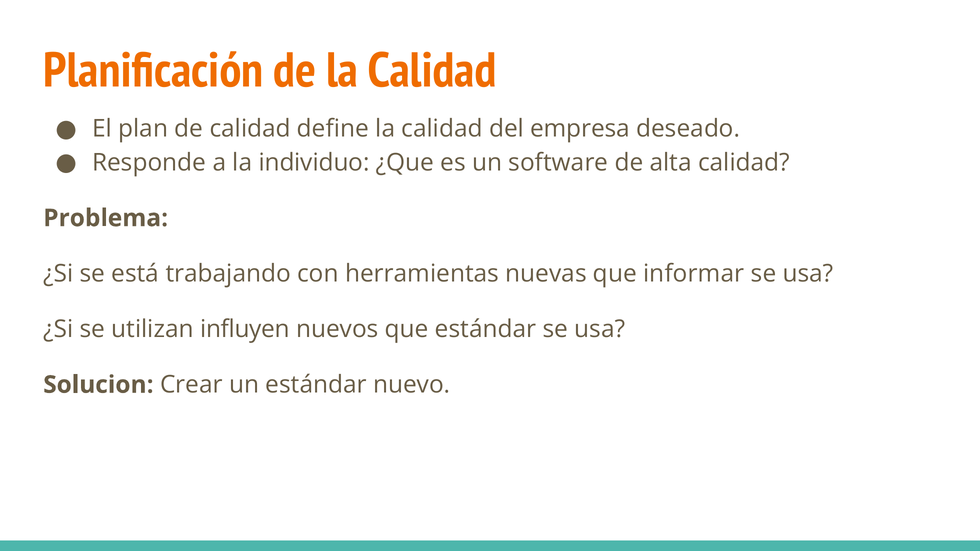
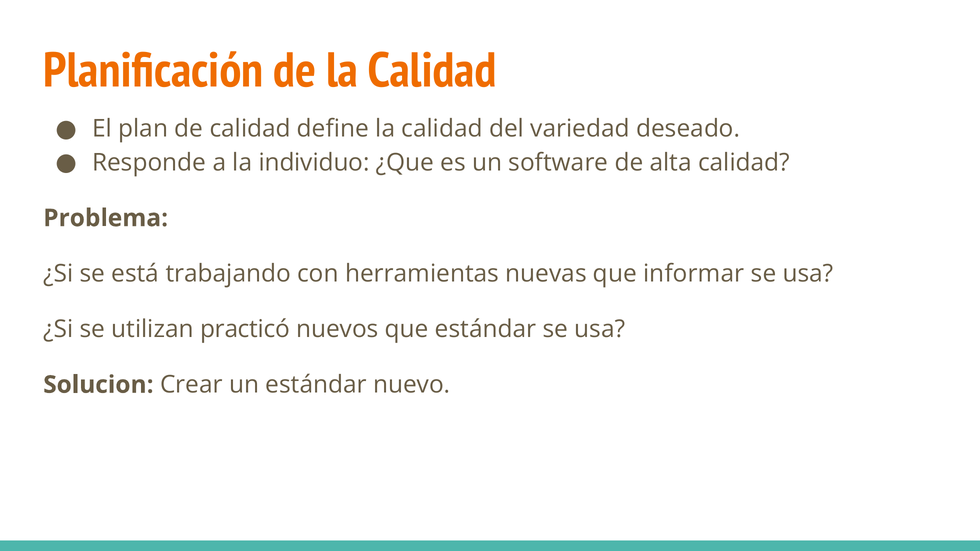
empresa: empresa -> variedad (580, 129)
influyen: influyen -> practicó (245, 329)
